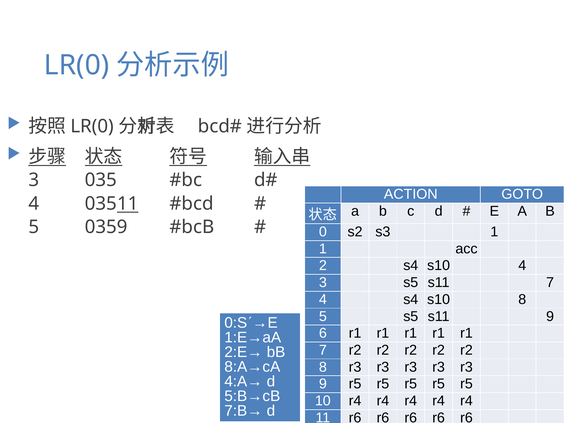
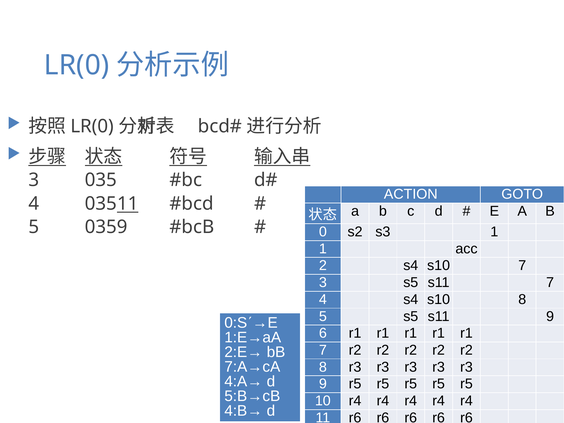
s10 4: 4 -> 7 (522, 266)
8:A→cA: 8:A→cA -> 7:A→cA (252, 367)
7:B→: 7:B→ -> 4:B→ (243, 411)
